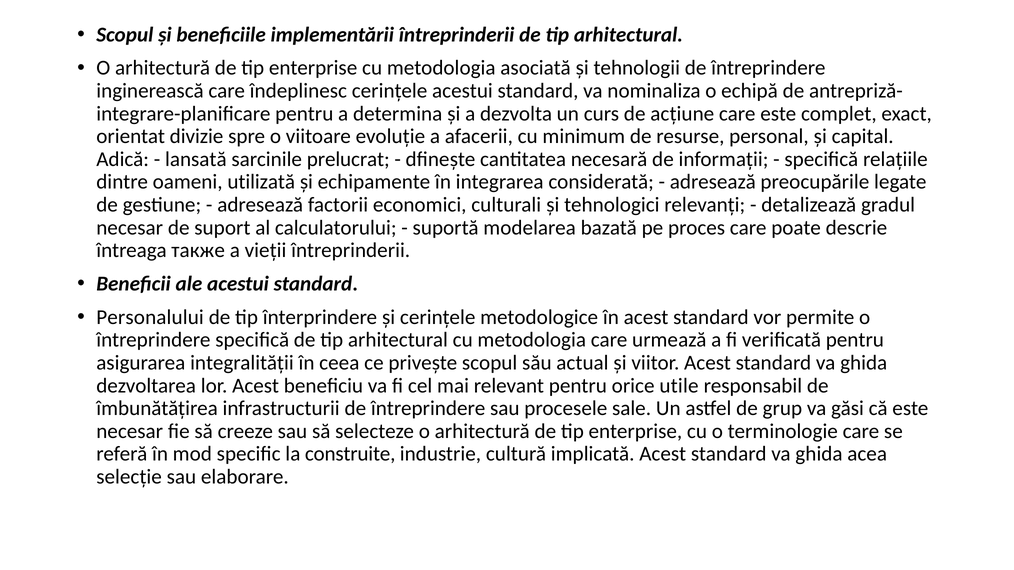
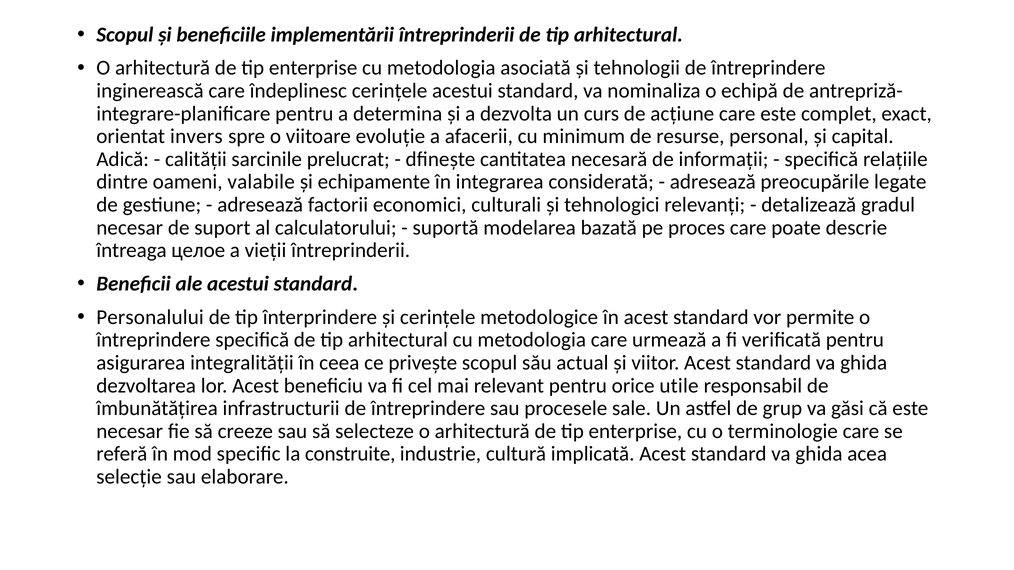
divizie: divizie -> invers (196, 136)
lansată: lansată -> calității (196, 159)
utilizată: utilizată -> valabile (261, 182)
также: также -> целое (198, 251)
